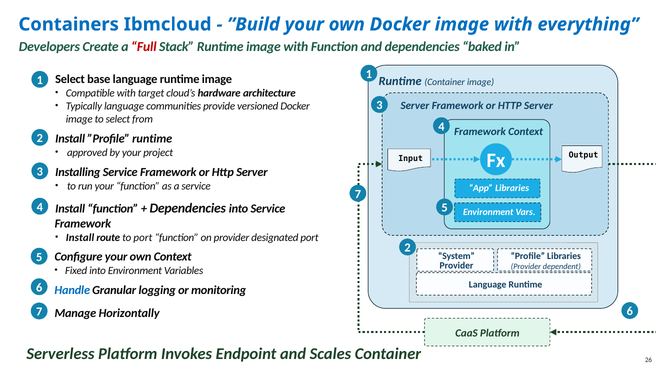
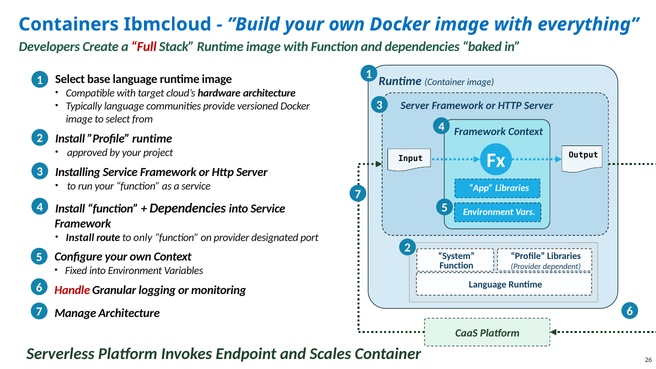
to port: port -> only (143, 238)
Provider: Provider -> Function (456, 266)
Handle colour: blue -> red (72, 290)
Manage Horizontally: Horizontally -> Architecture (129, 313)
